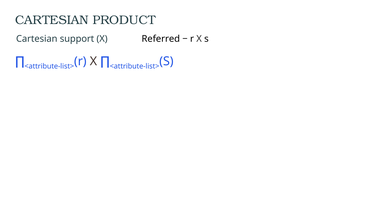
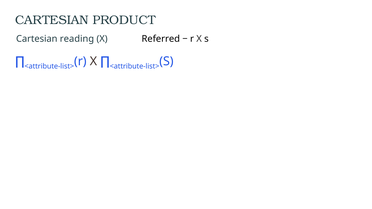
support: support -> reading (77, 39)
